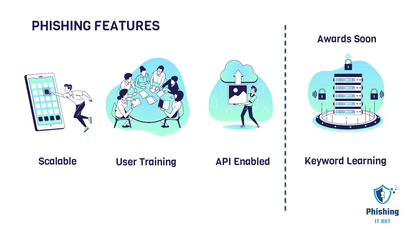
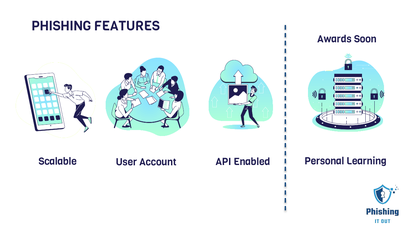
Keyword: Keyword -> Personal (324, 161)
Training: Training -> Account (158, 162)
